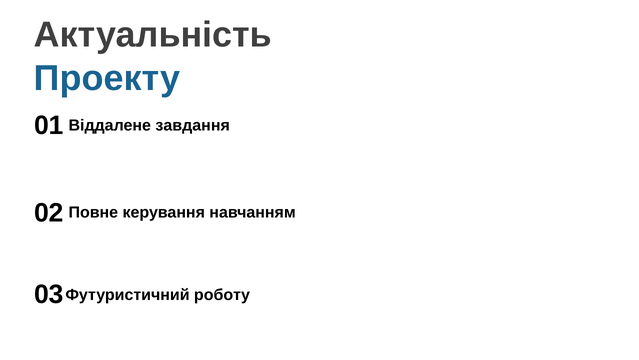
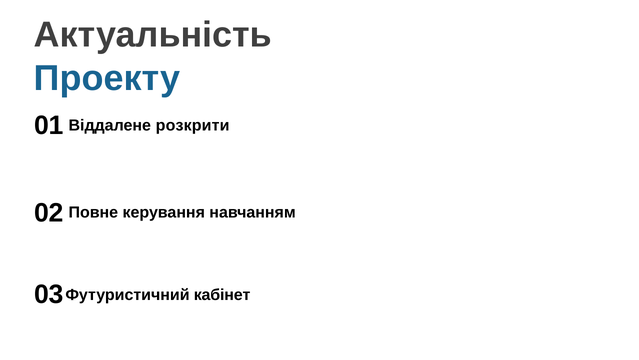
завдання: завдання -> розкрити (193, 125)
роботу: роботу -> кабінет (222, 294)
